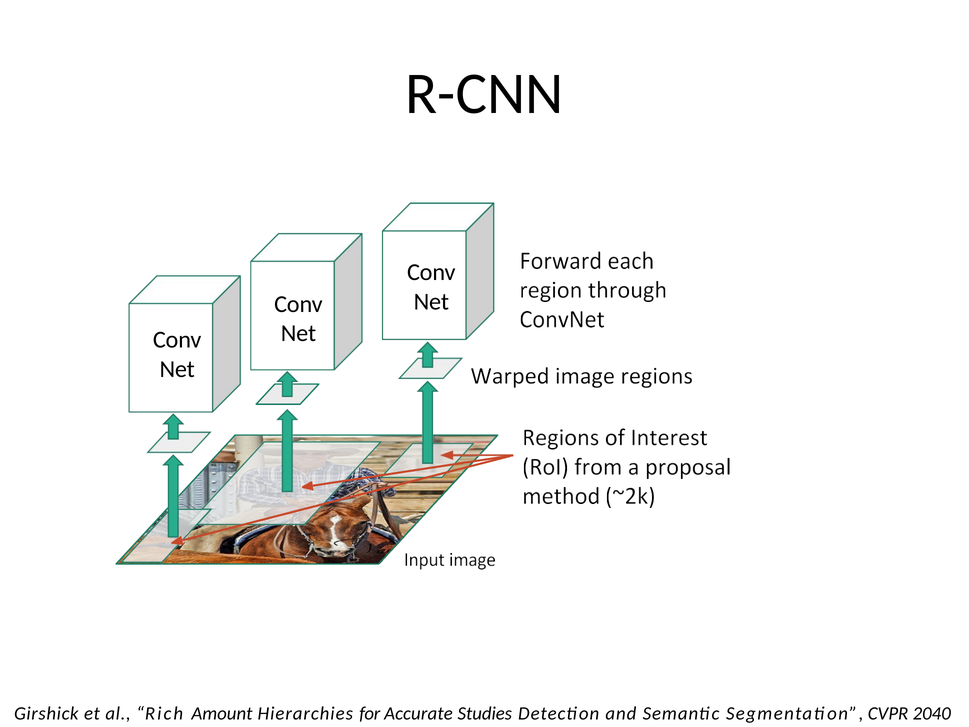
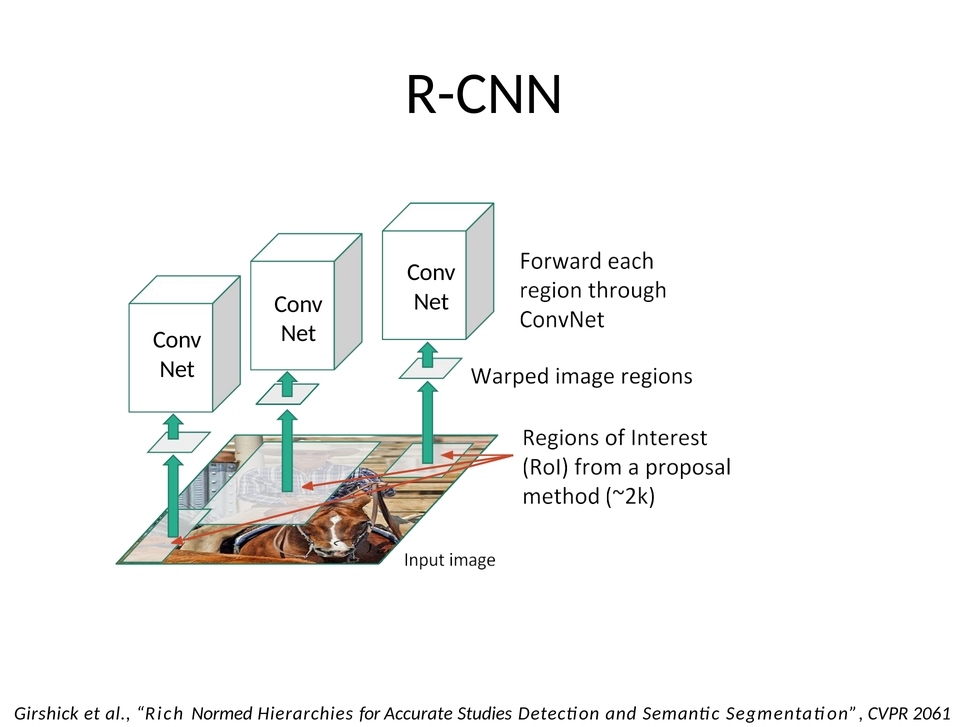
Amount: Amount -> Normed (222, 713)
2040: 2040 -> 2061 (932, 713)
